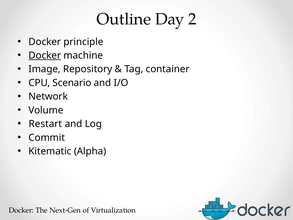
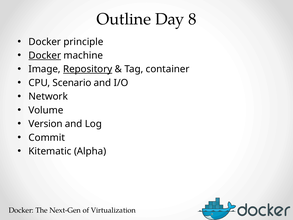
2: 2 -> 8 (192, 19)
Repository underline: none -> present (88, 69)
Restart: Restart -> Version (45, 124)
